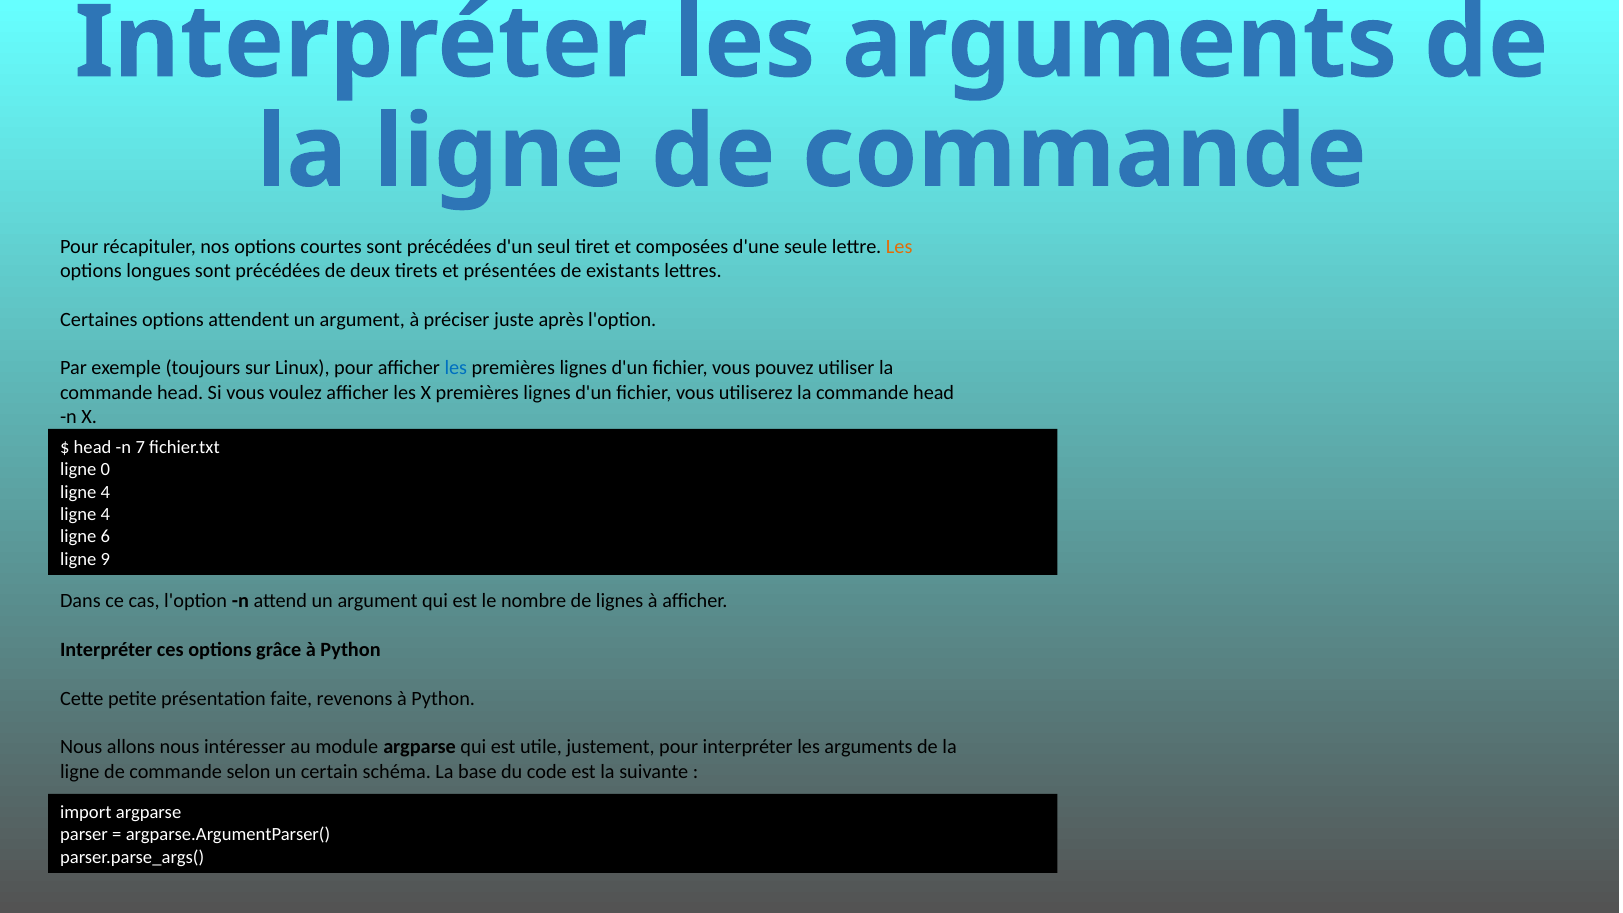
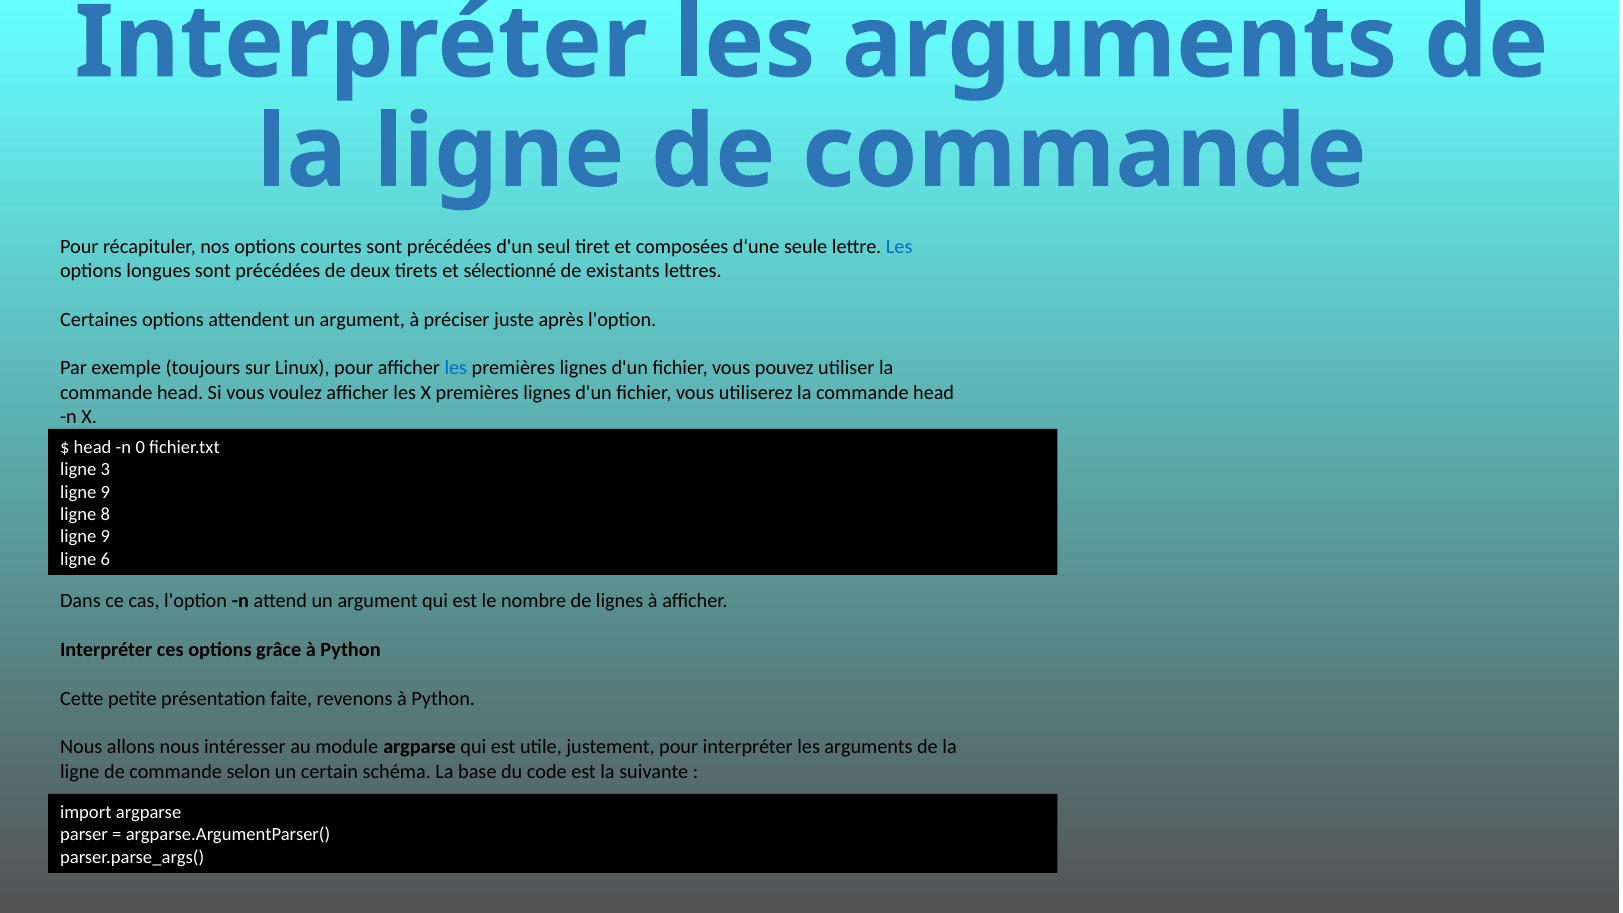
Les colour: orange -> blue (899, 246)
présentées: présentées -> sélectionné (510, 271)
7: 7 -> 0 (140, 447)
0: 0 -> 3 (105, 470)
4: 4 -> 9 (105, 492)
4: 4 -> 8 (105, 514)
6: 6 -> 9 (105, 537)
9: 9 -> 6 (105, 559)
